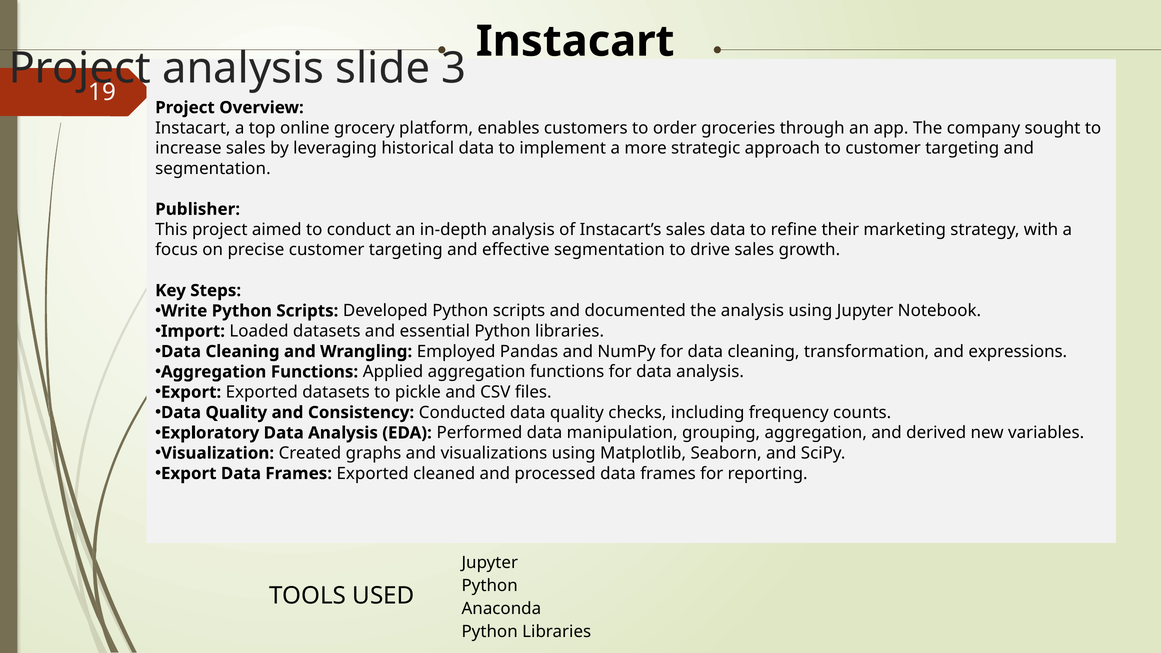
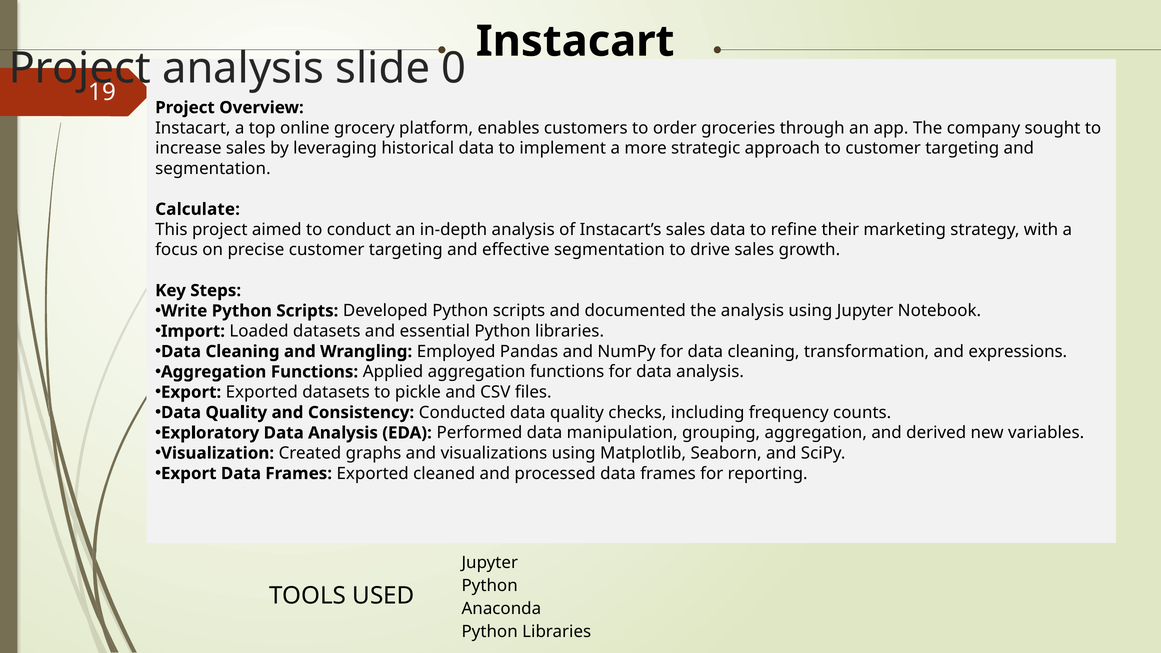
3: 3 -> 0 (454, 68)
Publisher: Publisher -> Calculate (198, 209)
